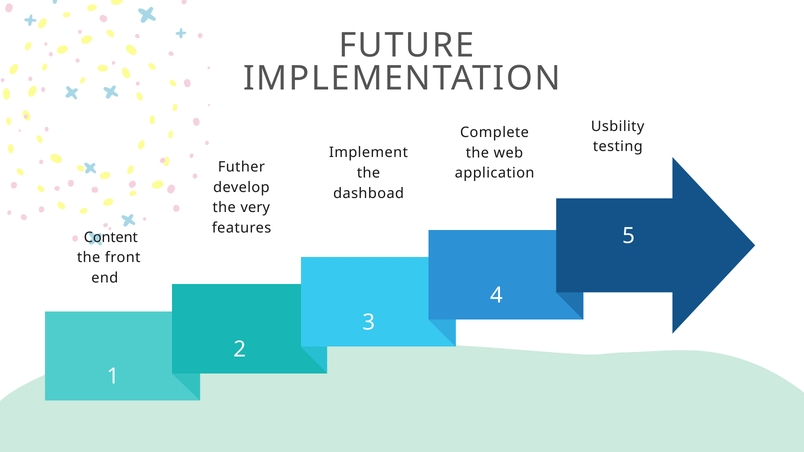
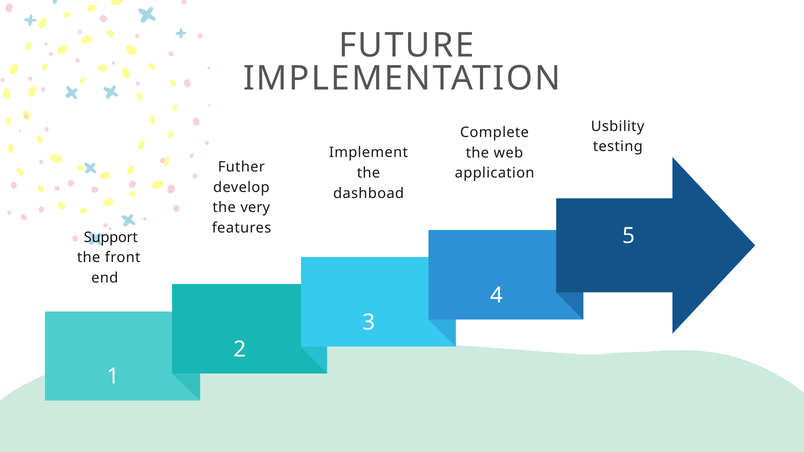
Content: Content -> Support (111, 238)
